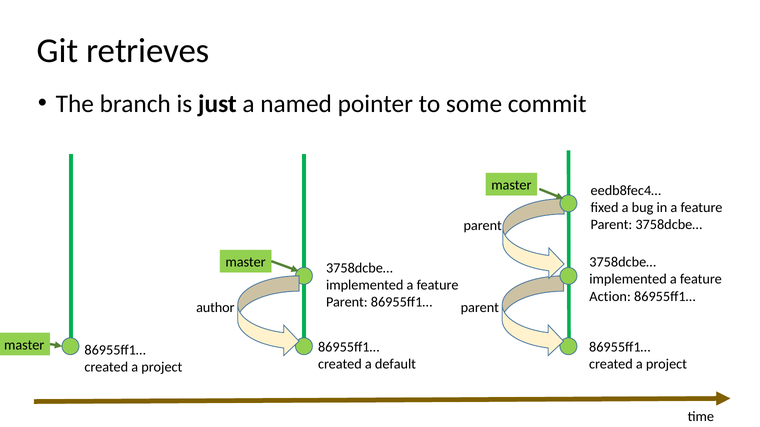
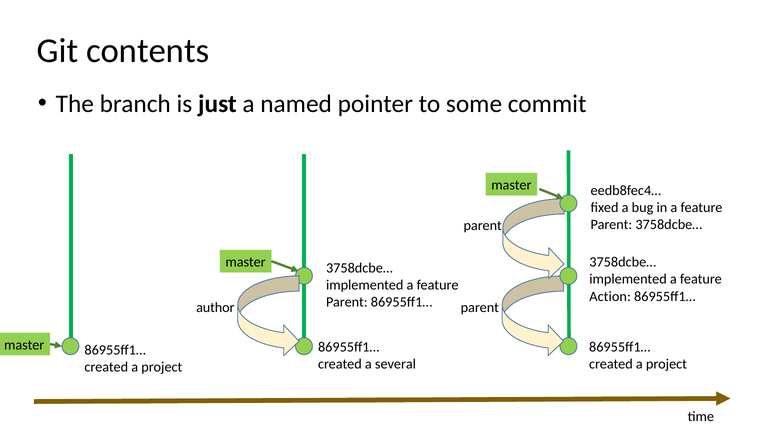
retrieves: retrieves -> contents (148, 51)
default: default -> several (395, 364)
